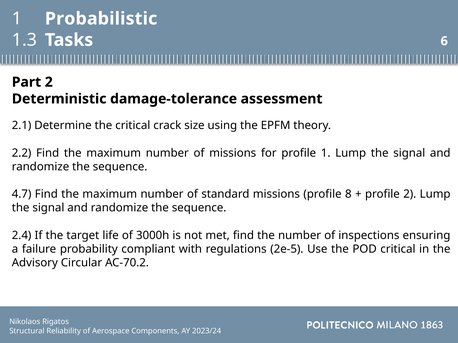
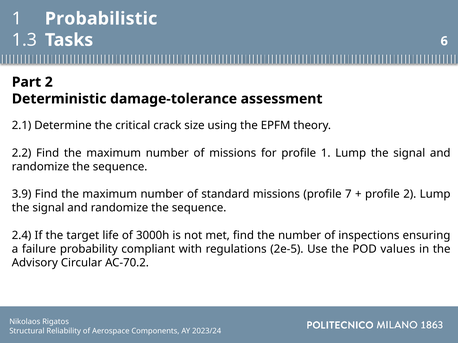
4.7: 4.7 -> 3.9 (22, 194)
8: 8 -> 7 (348, 194)
POD critical: critical -> values (398, 249)
